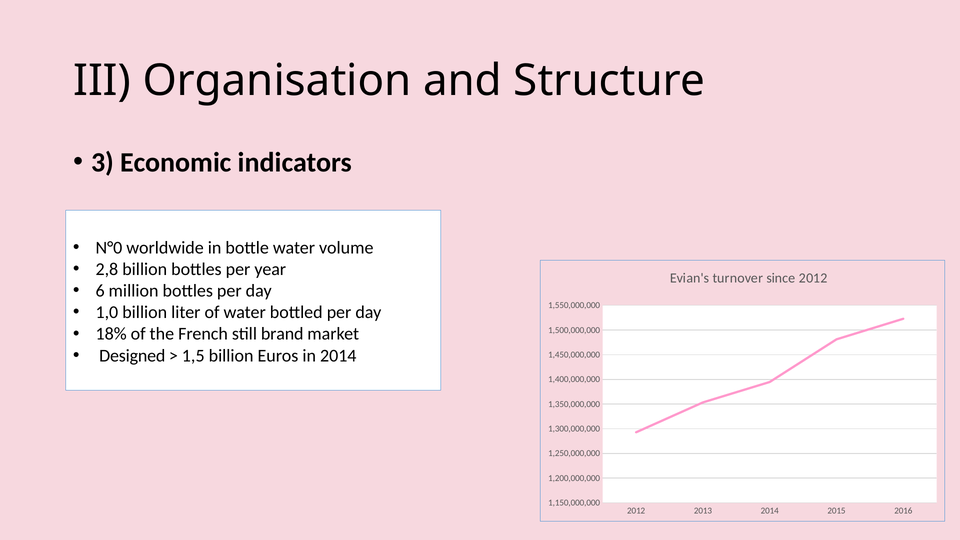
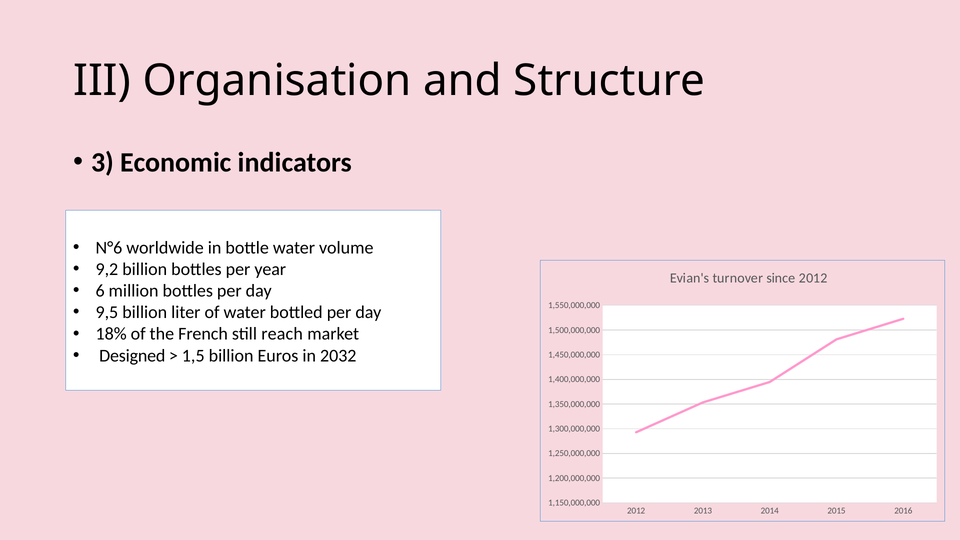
N°0: N°0 -> N°6 (109, 248)
2,8: 2,8 -> 9,2 (107, 269)
1,0: 1,0 -> 9,5 (107, 312)
brand: brand -> reach (282, 334)
in 2014: 2014 -> 2032 (338, 356)
